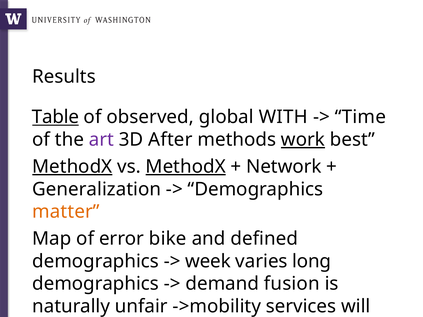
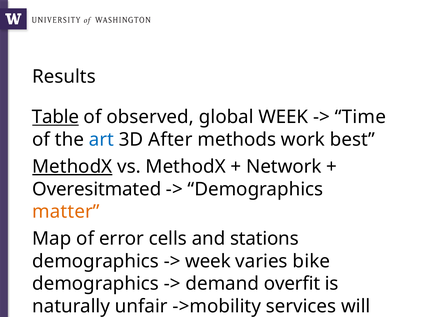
global WITH: WITH -> WEEK (283, 117)
art colour: purple -> blue (101, 140)
work underline: present -> none (303, 140)
MethodX underline: present -> none (186, 167)
Generalization: Generalization -> Overesitmated (97, 189)
bike: bike -> cells (168, 239)
defined: defined -> stations (264, 239)
long: long -> bike (311, 261)
fusion: fusion -> overfit (292, 284)
